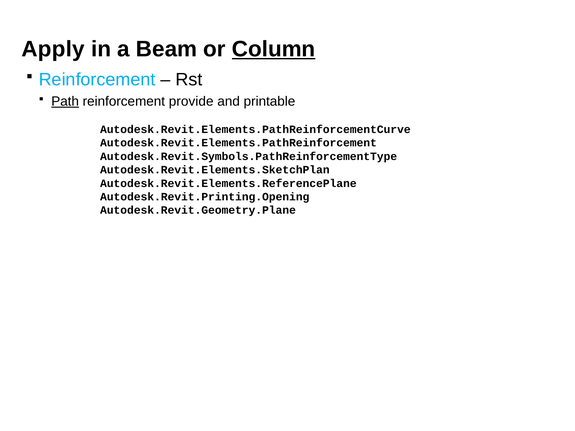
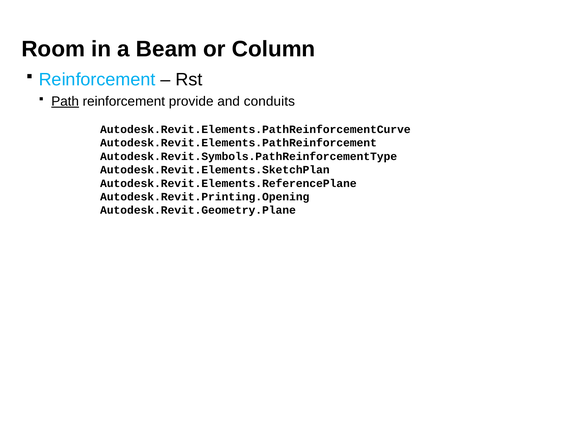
Apply: Apply -> Room (53, 49)
Column underline: present -> none (274, 49)
printable: printable -> conduits (269, 101)
